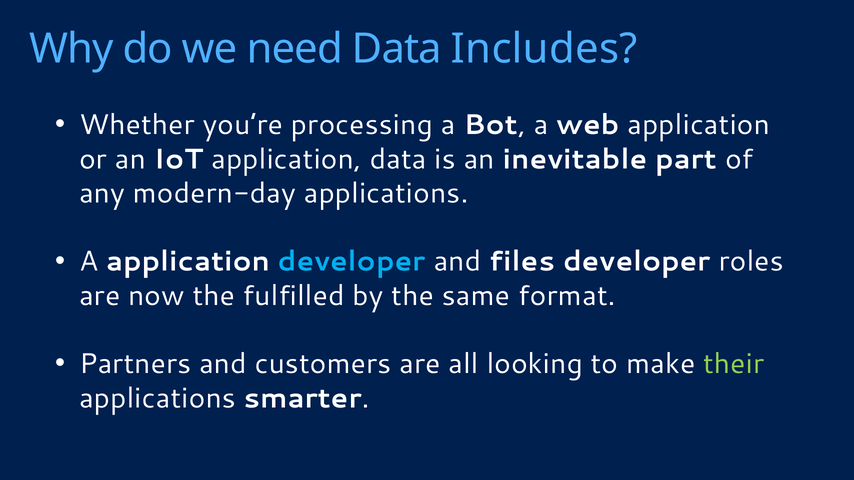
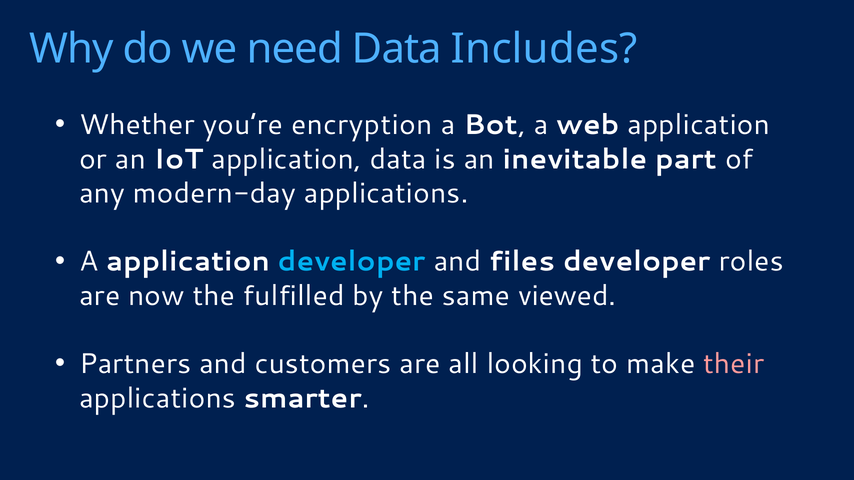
processing: processing -> encryption (362, 125)
format: format -> viewed (567, 296)
their colour: light green -> pink (734, 364)
